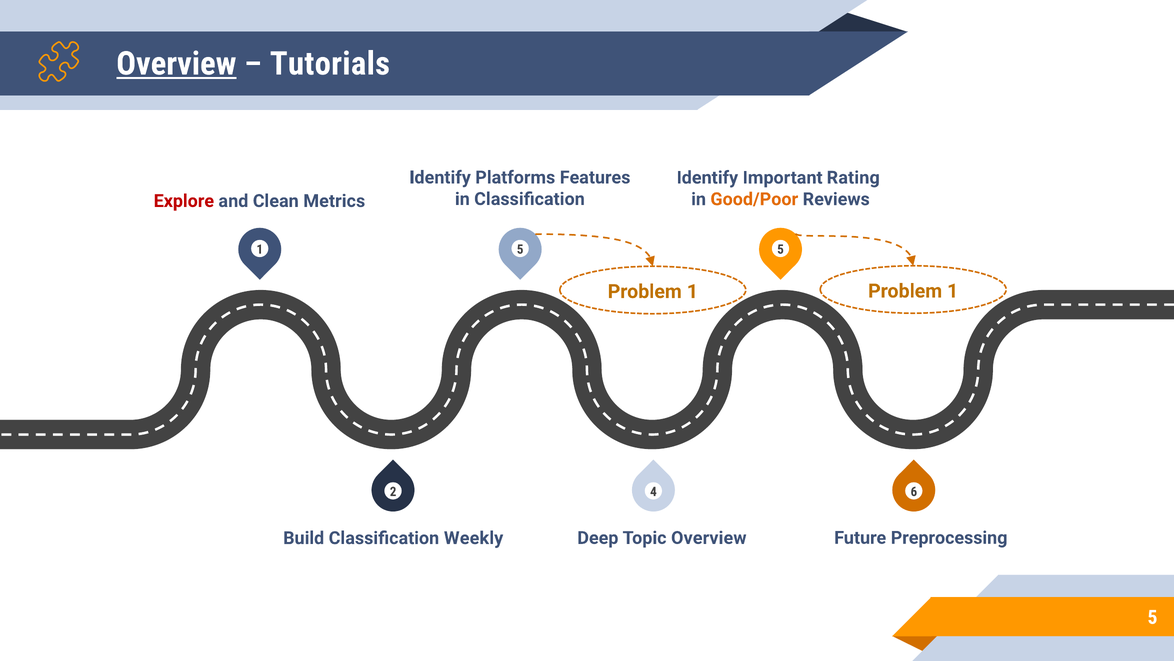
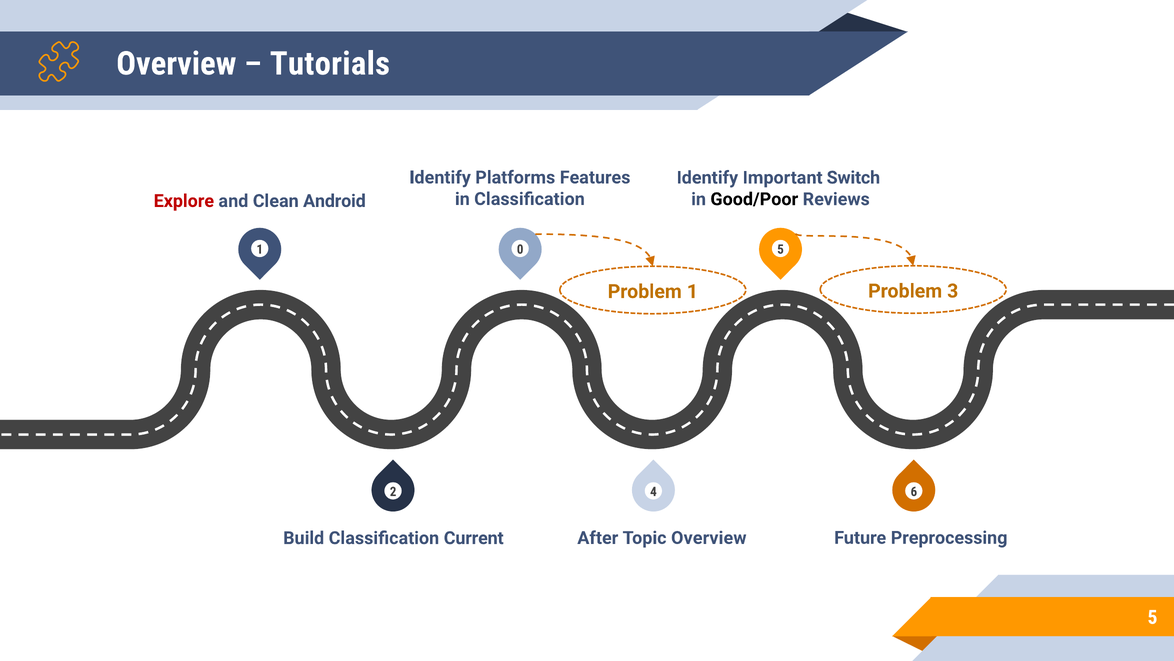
Overview underline: present -> none (176, 64)
Rating: Rating -> Switch (853, 178)
Good/Poor colour: orange -> black (754, 199)
Metrics: Metrics -> Android (334, 201)
1 5: 5 -> 0 (520, 249)
1: 1 -> 3 (953, 291)
Deep: Deep -> After (598, 537)
Weekly: Weekly -> Current (474, 538)
